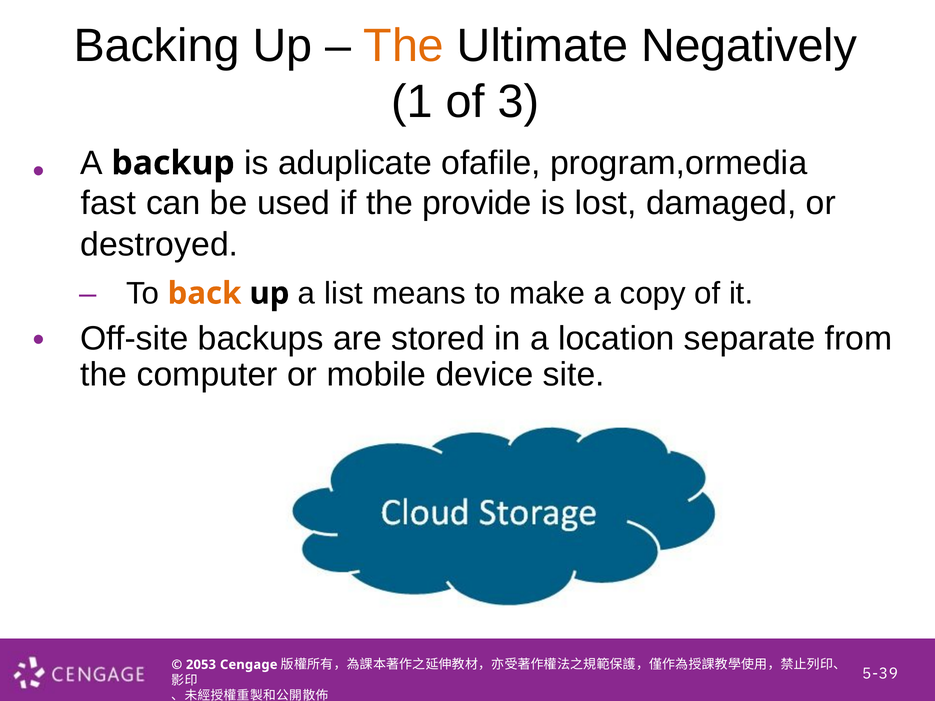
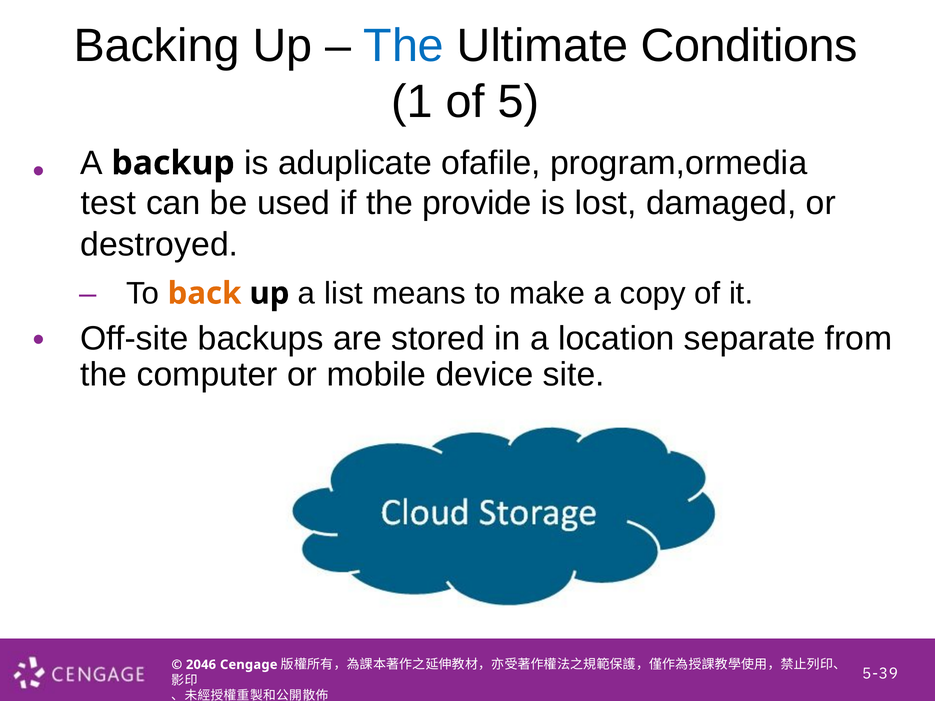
The colour: orange -> blue (404, 46)
Negatively: Negatively -> Conditions (749, 46)
3: 3 -> 5 (518, 102)
fast: fast -> test (108, 203)
2053: 2053 -> 2046 (201, 665)
